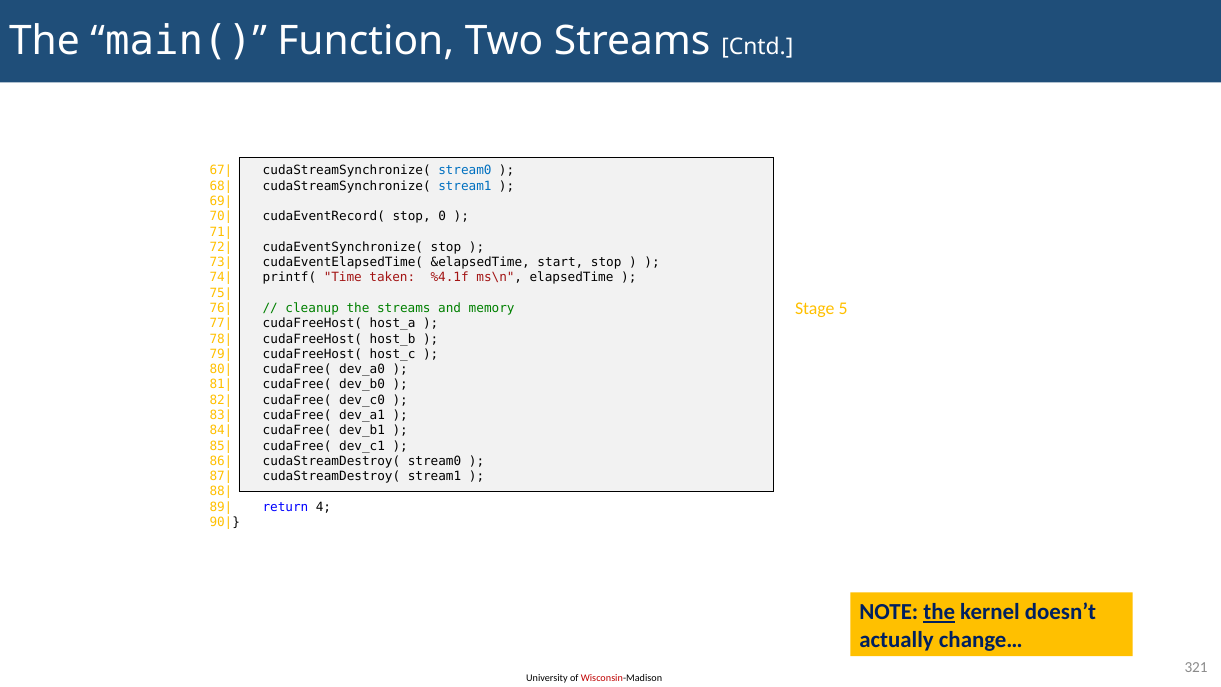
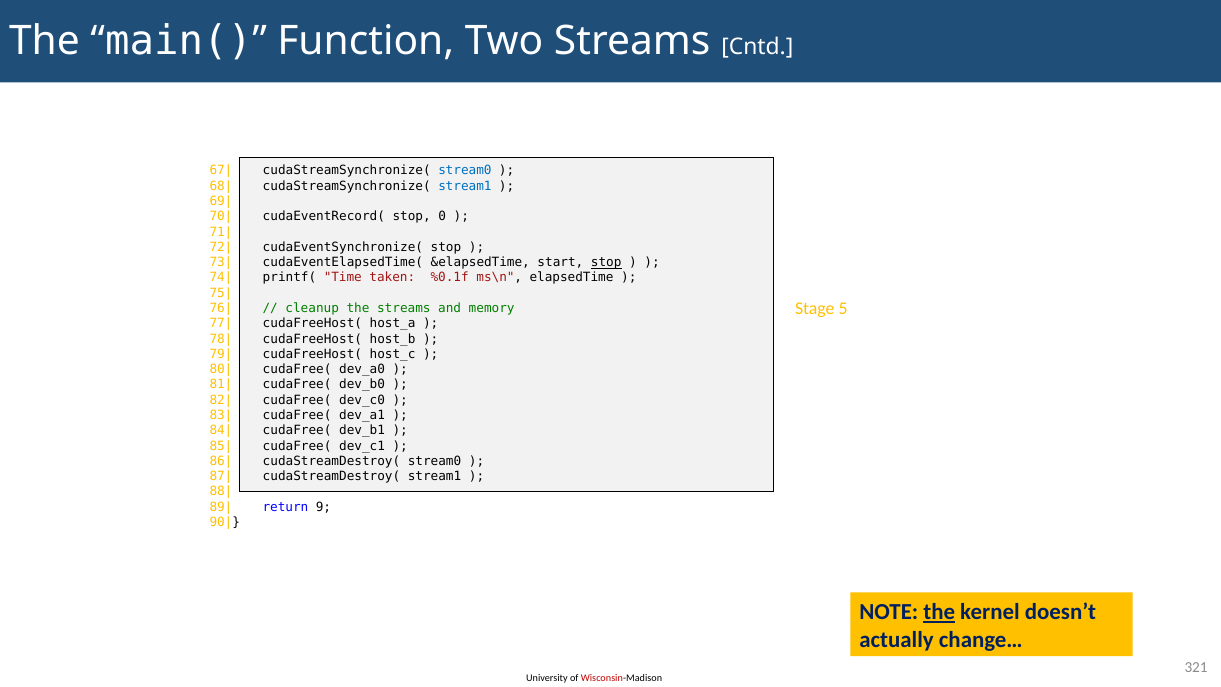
stop underline: none -> present (606, 262)
%4.1f: %4.1f -> %0.1f (450, 278)
4: 4 -> 9 (323, 507)
